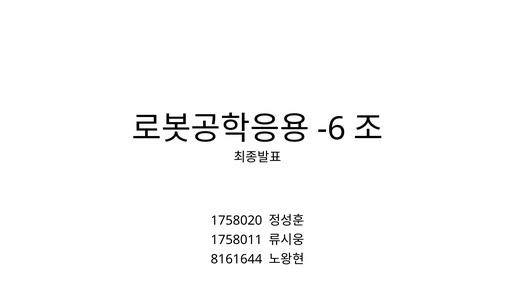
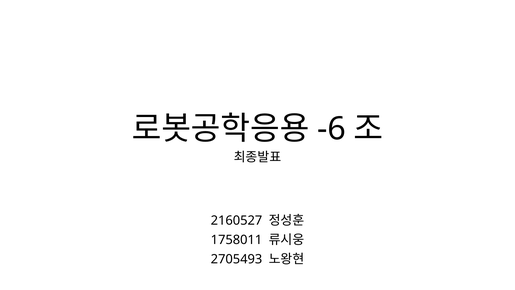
1758020: 1758020 -> 2160527 (236, 220)
8161644: 8161644 -> 2705493 (236, 259)
